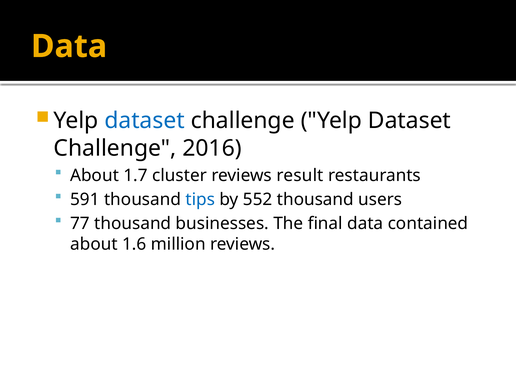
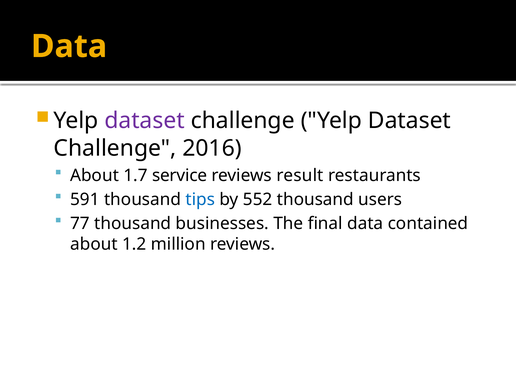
dataset colour: blue -> purple (145, 121)
cluster: cluster -> service (180, 175)
1.6: 1.6 -> 1.2 (134, 244)
